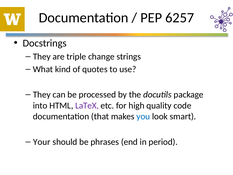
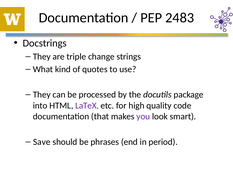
6257: 6257 -> 2483 (180, 18)
you colour: blue -> purple (143, 116)
Your: Your -> Save (42, 142)
